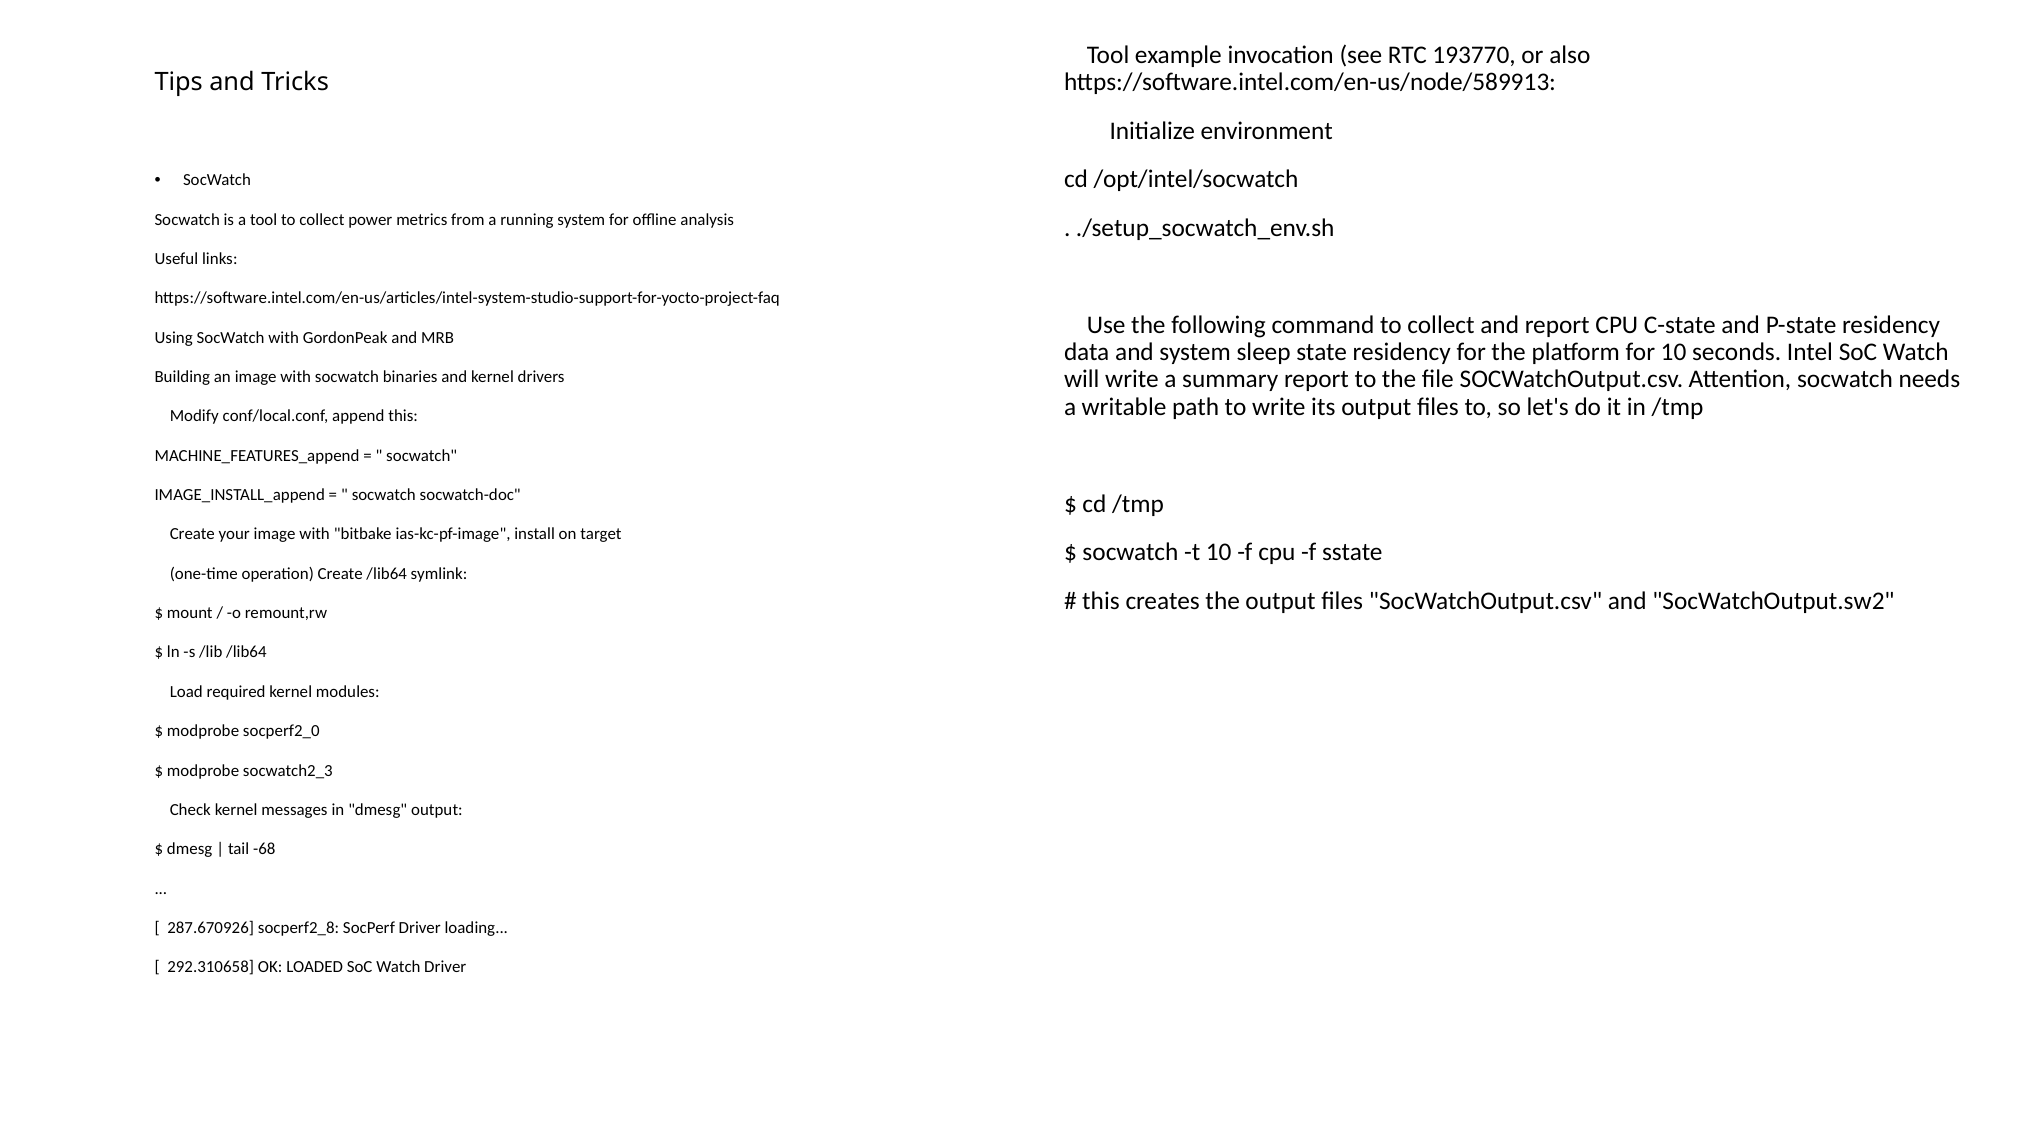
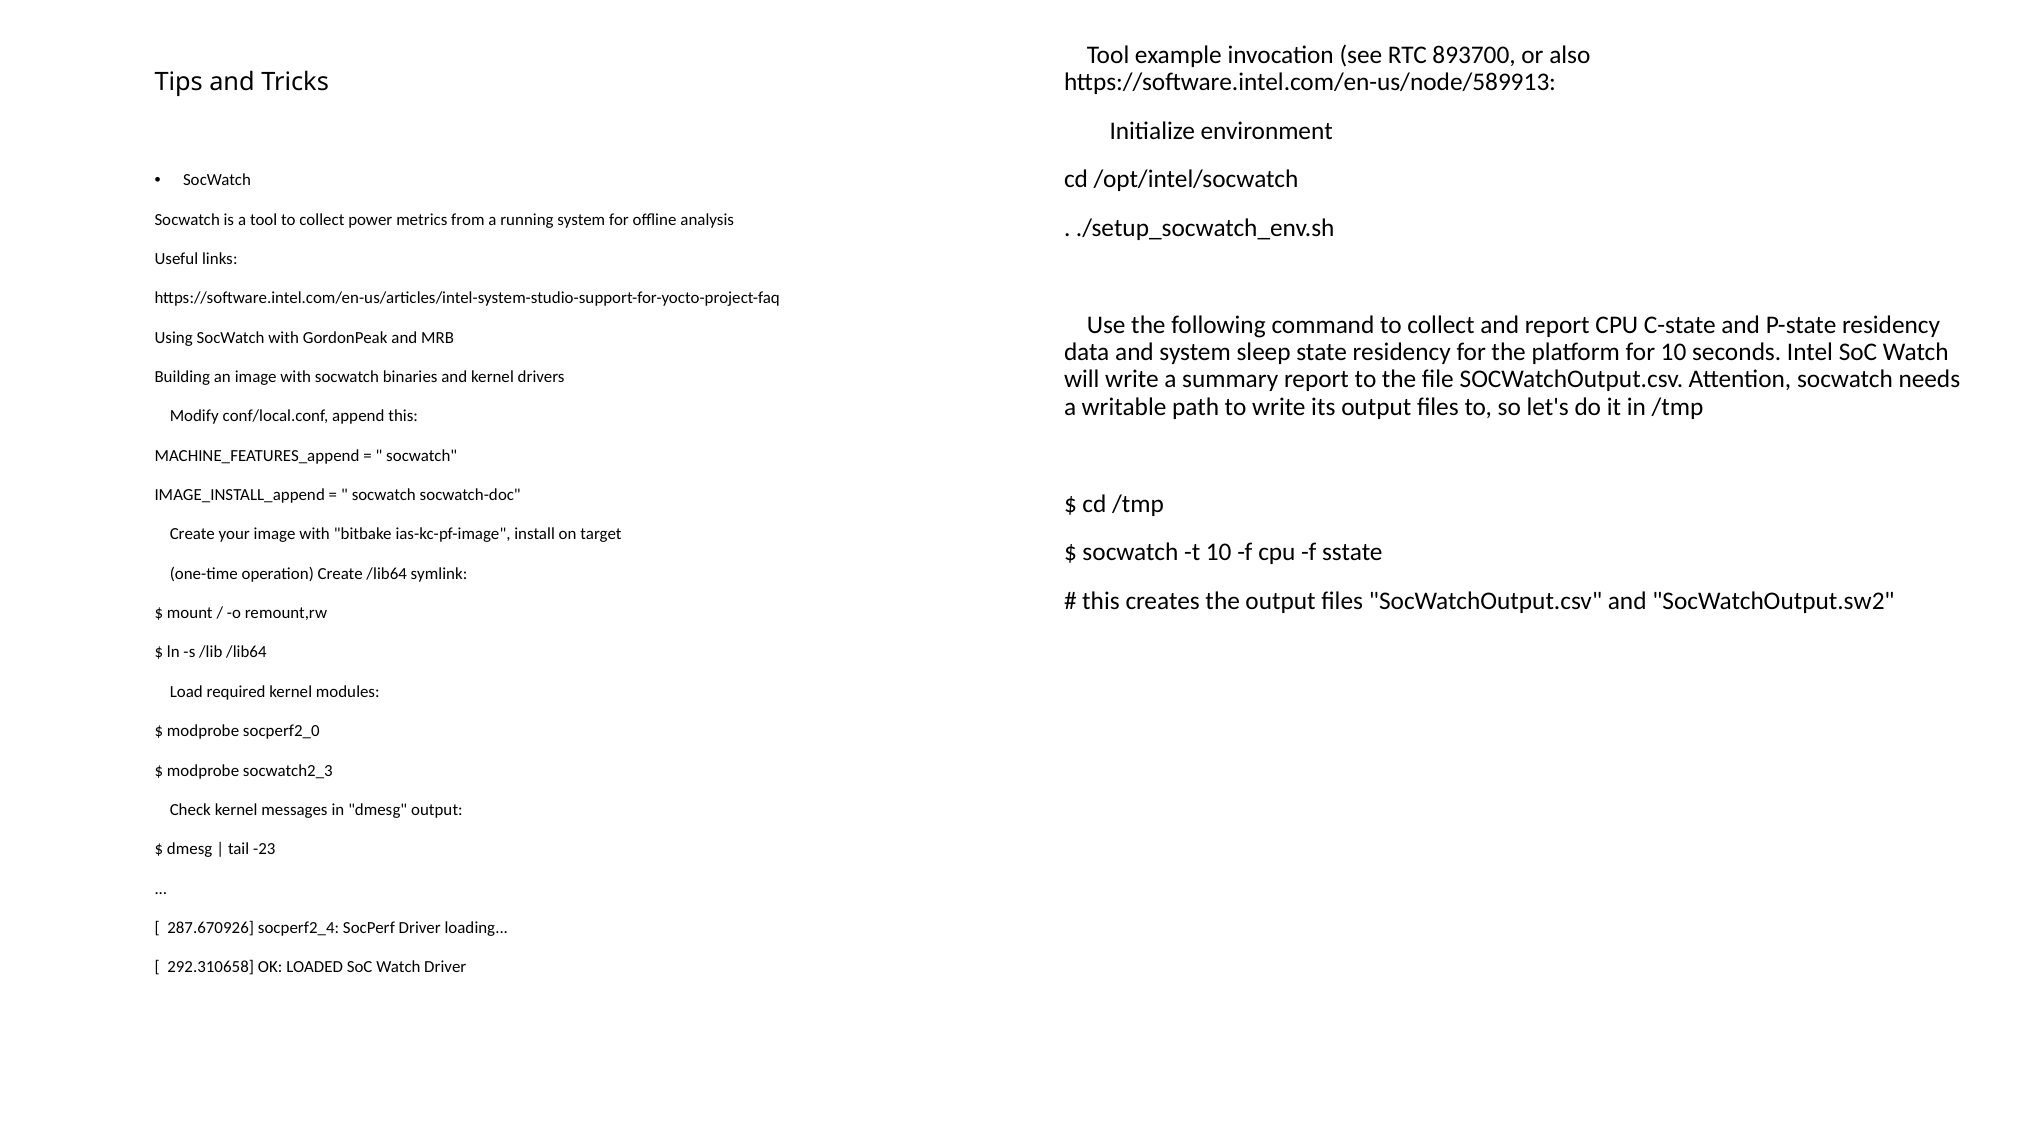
193770: 193770 -> 893700 (1474, 55)
-68: -68 -> -23 (264, 849)
socperf2_8: socperf2_8 -> socperf2_4 (299, 928)
